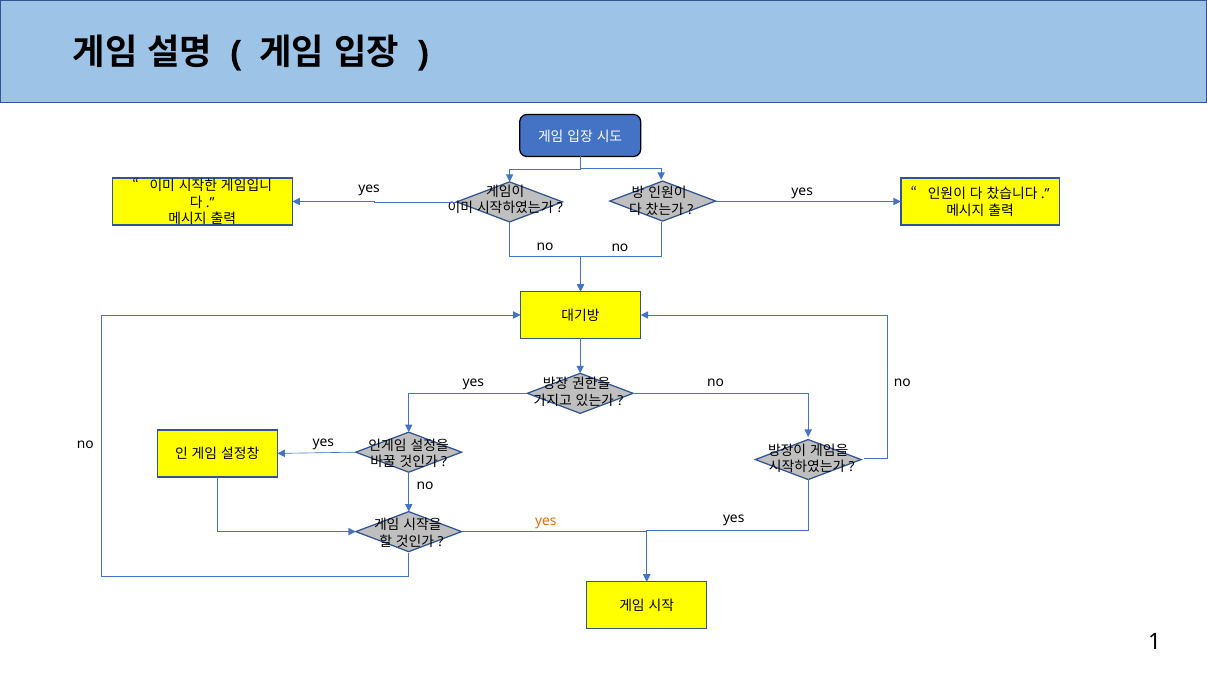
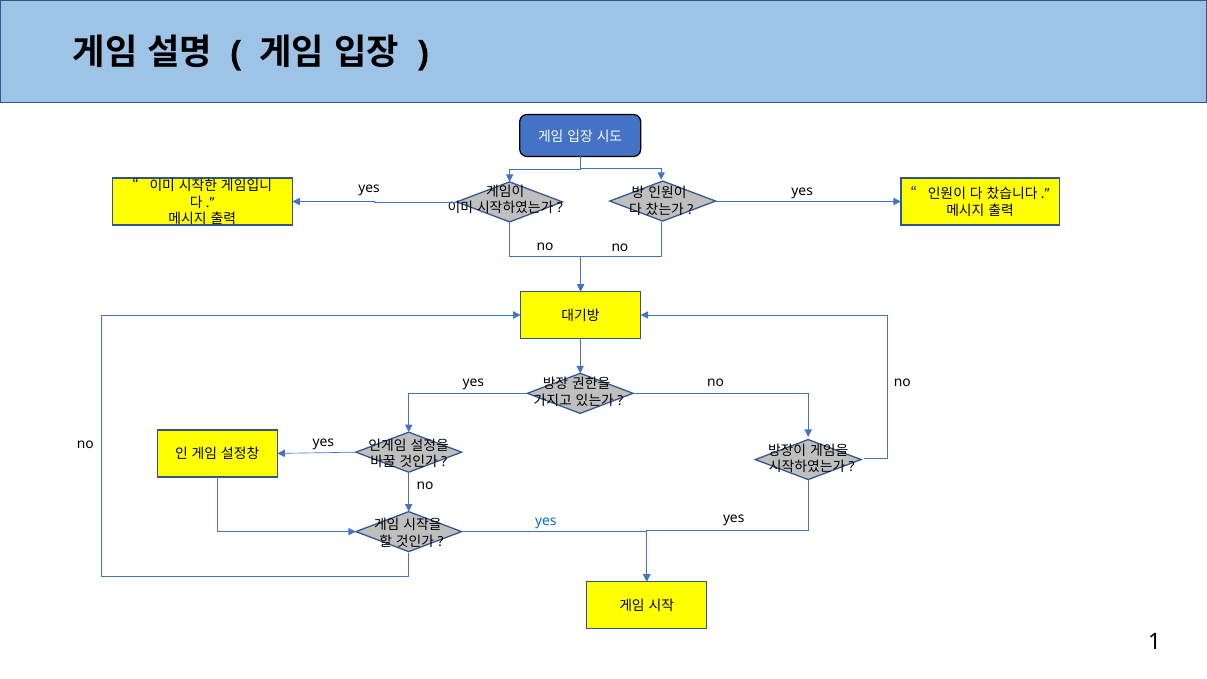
yes colour: orange -> blue (546, 520)
